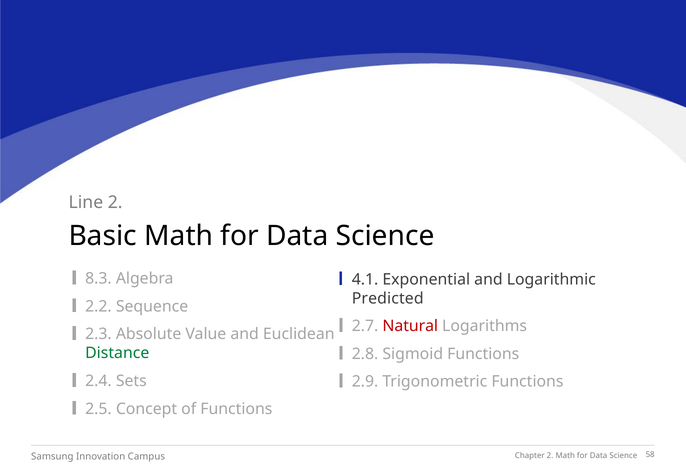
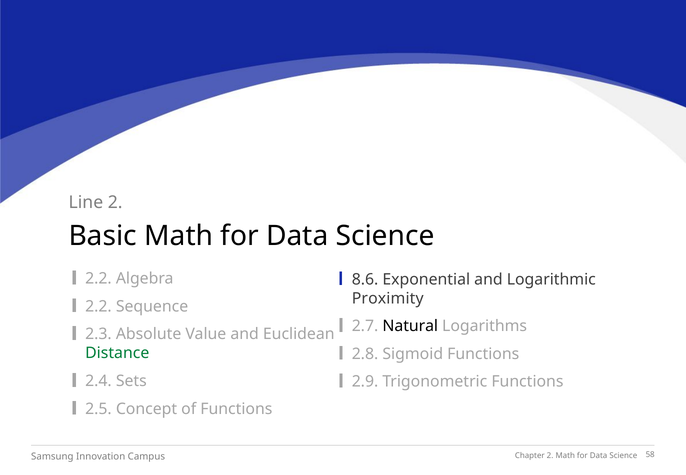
8.3: 8.3 -> 2.2 (98, 279)
4.1: 4.1 -> 8.6 (365, 279)
Predicted: Predicted -> Proximity (388, 298)
Natural colour: red -> black (410, 326)
